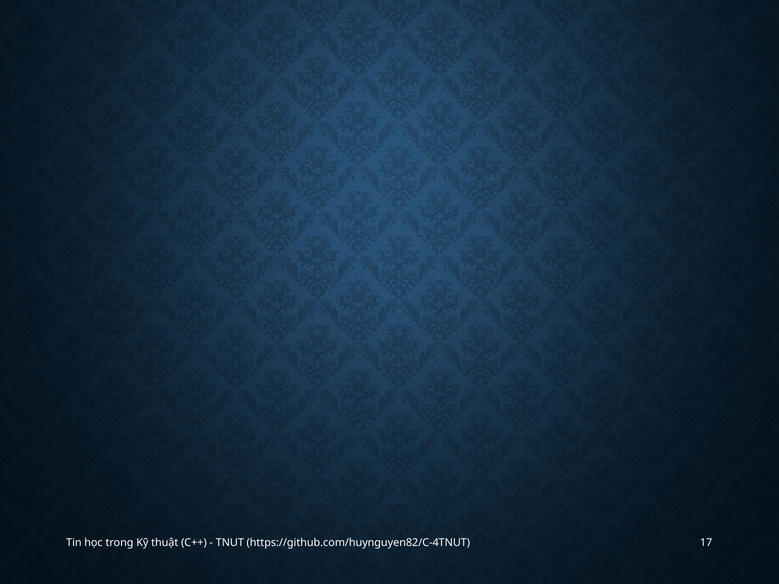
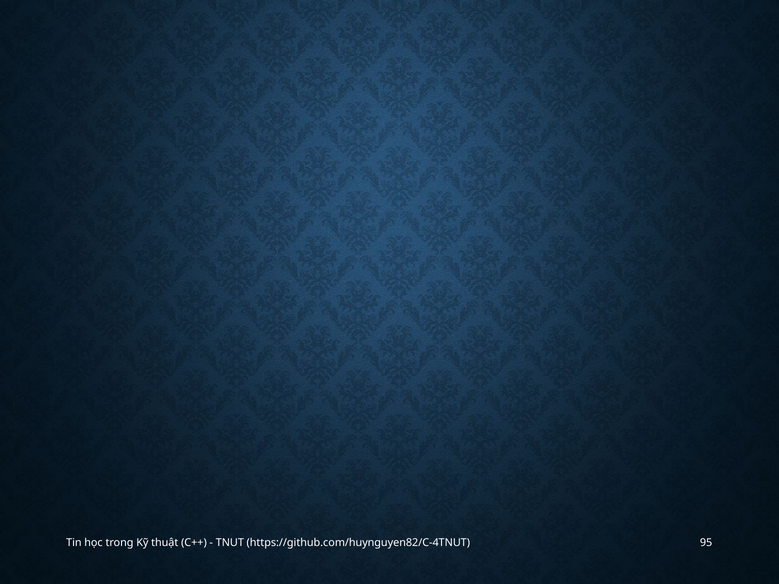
17: 17 -> 95 (706, 543)
